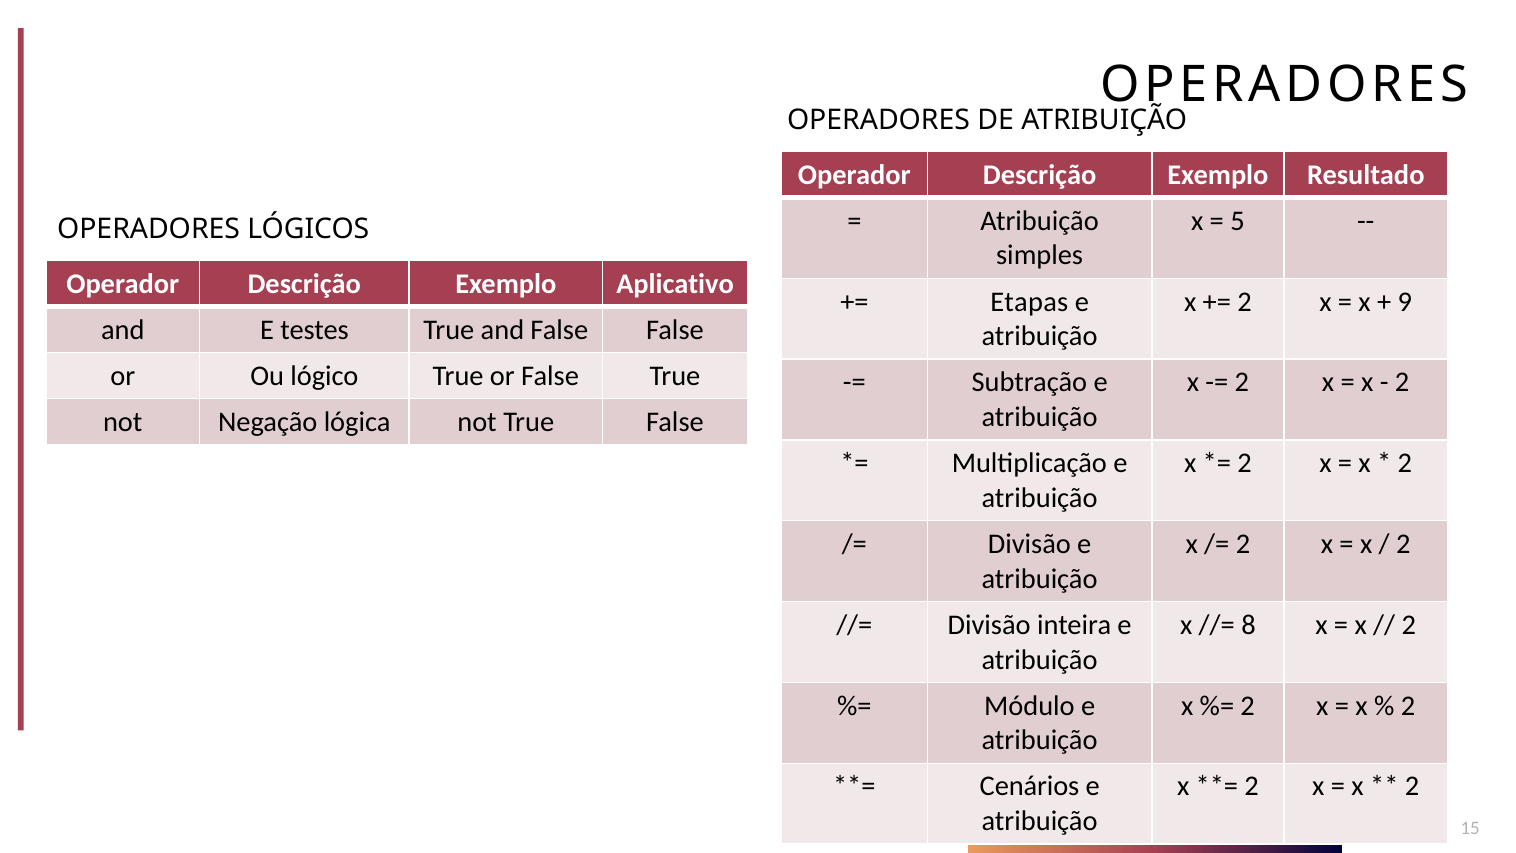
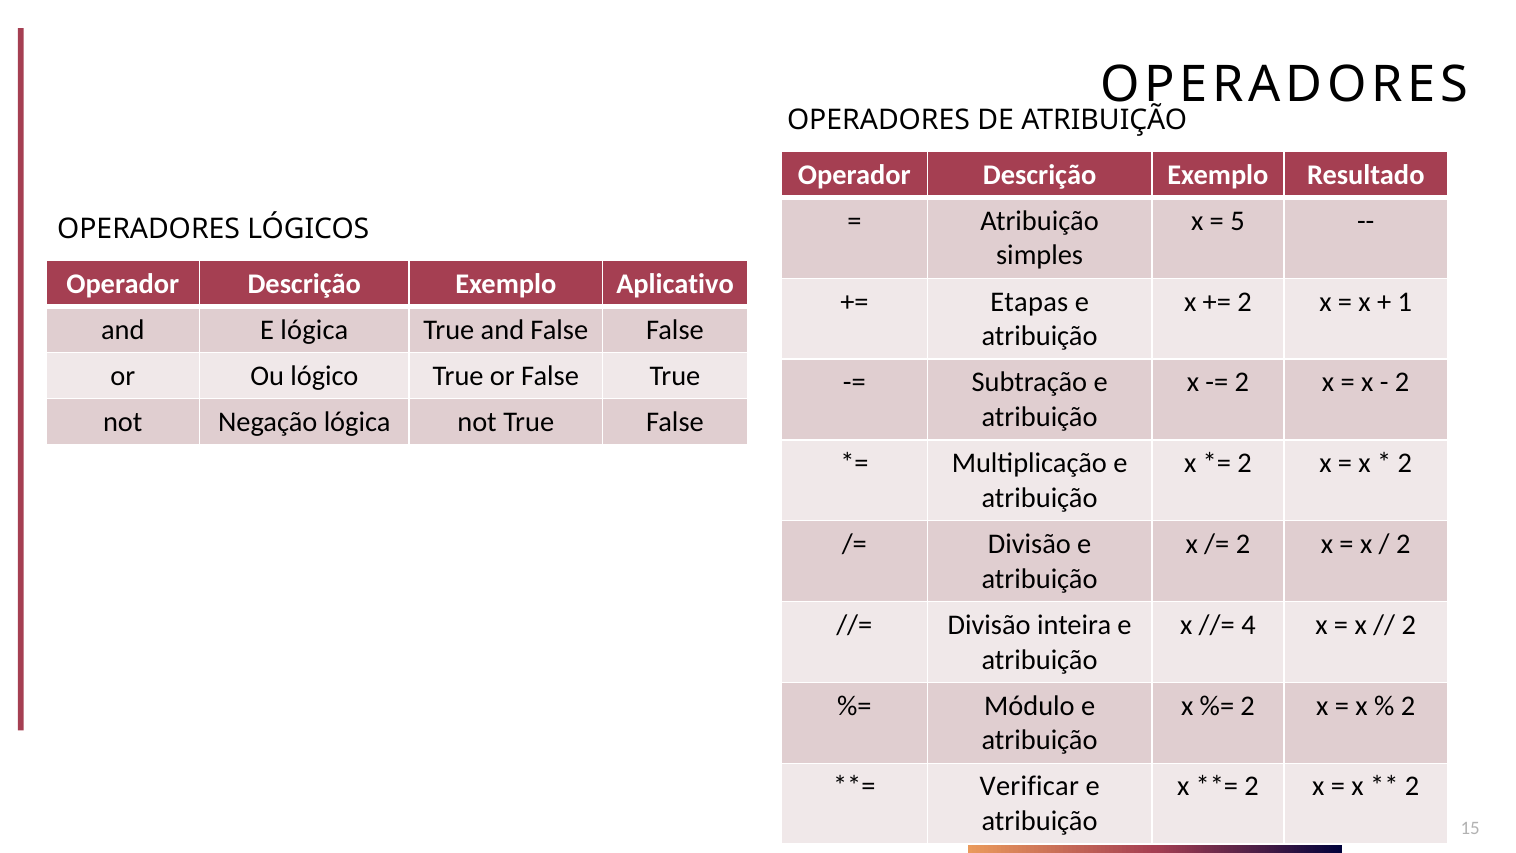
9: 9 -> 1 (1405, 302)
E testes: testes -> lógica (314, 330)
8: 8 -> 4 (1248, 625)
Cenários: Cenários -> Verificar (1029, 786)
